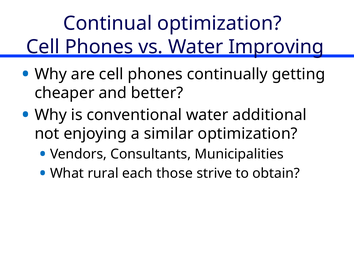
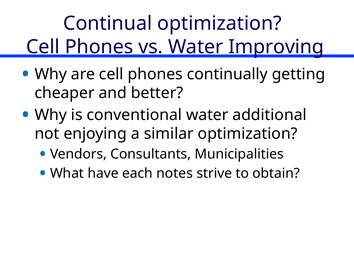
rural: rural -> have (103, 174)
those: those -> notes (175, 174)
